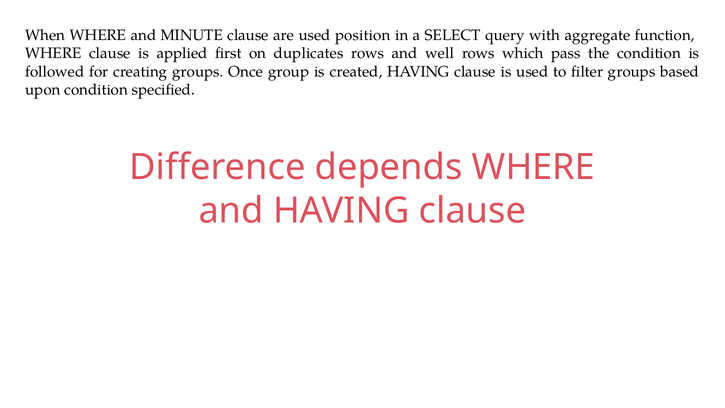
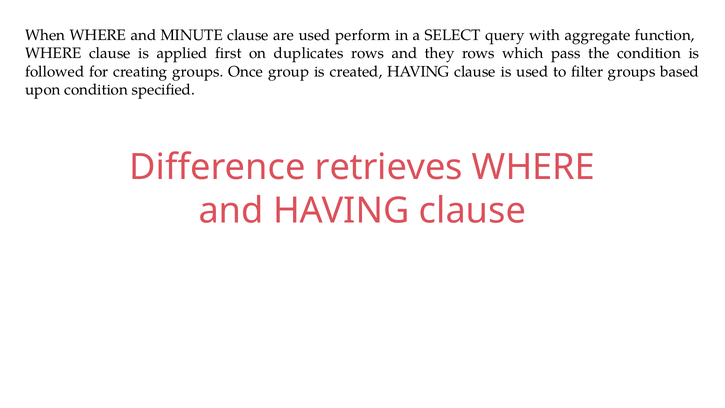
position: position -> perform (363, 35)
well: well -> they (440, 53)
depends: depends -> retrieves (389, 167)
